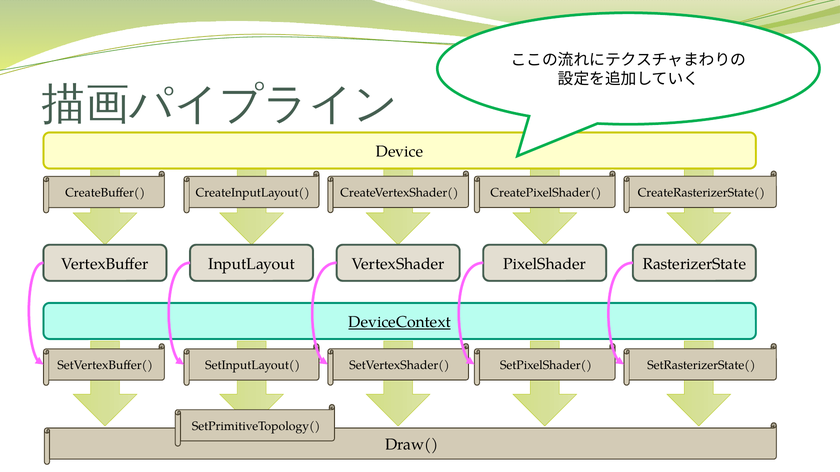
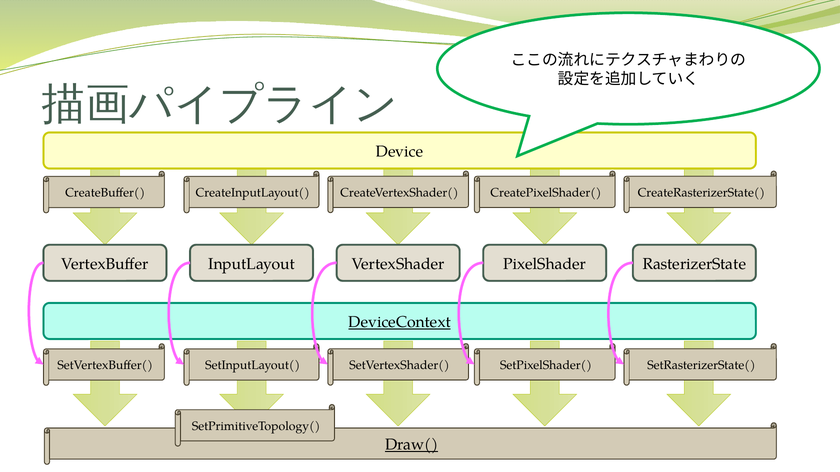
Draw( underline: none -> present (412, 445)
